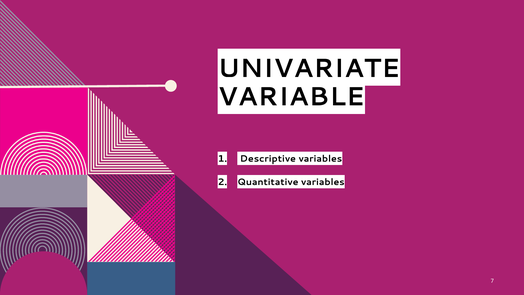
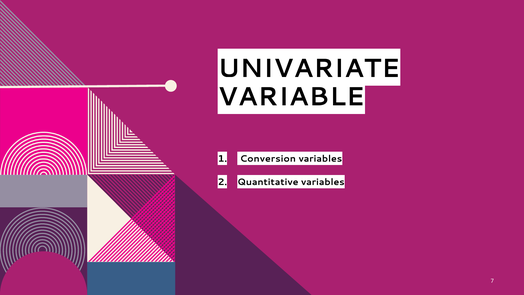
Descriptive: Descriptive -> Conversion (268, 159)
